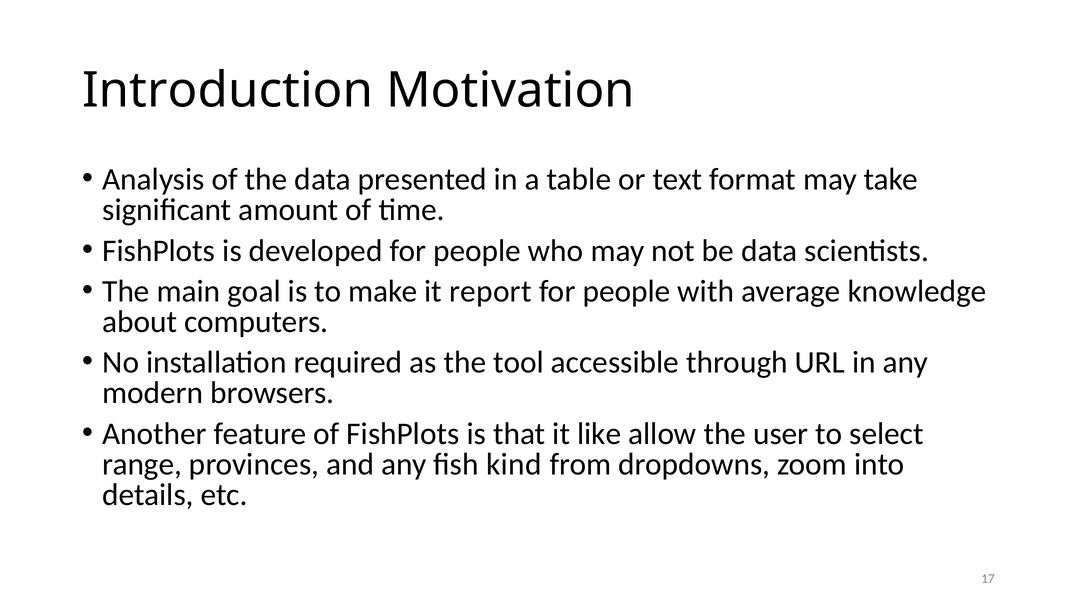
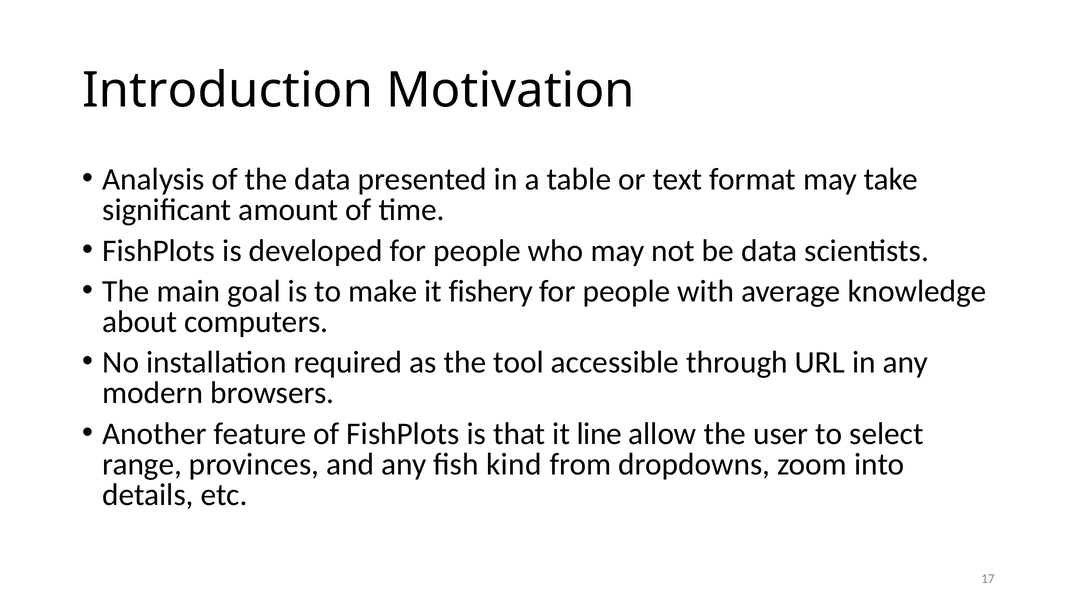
report: report -> fishery (491, 291)
like: like -> line (599, 434)
